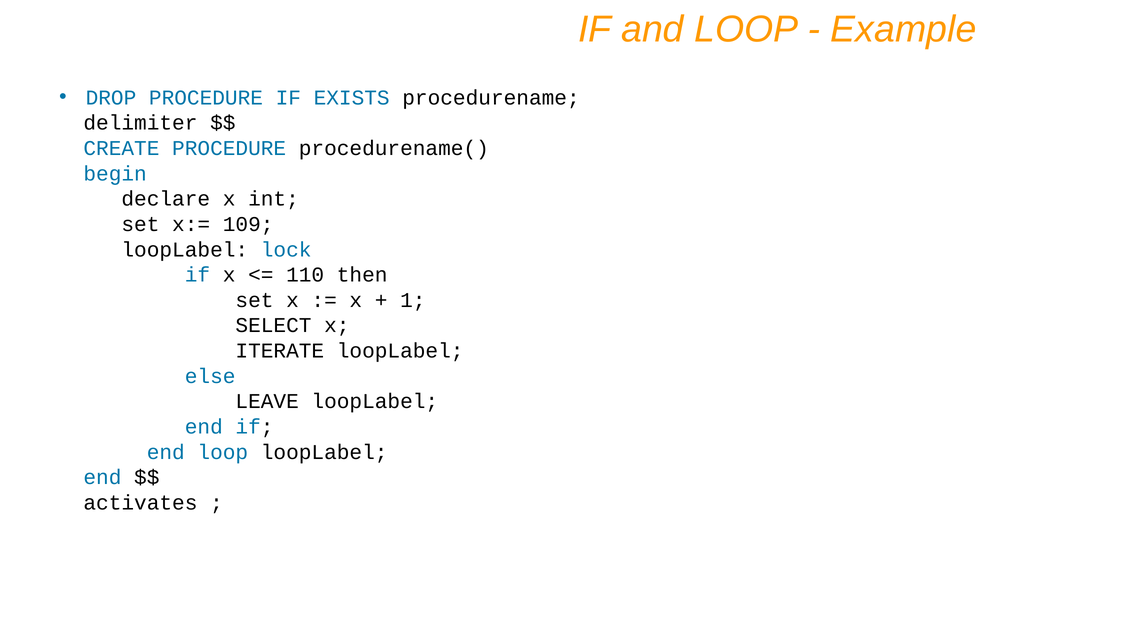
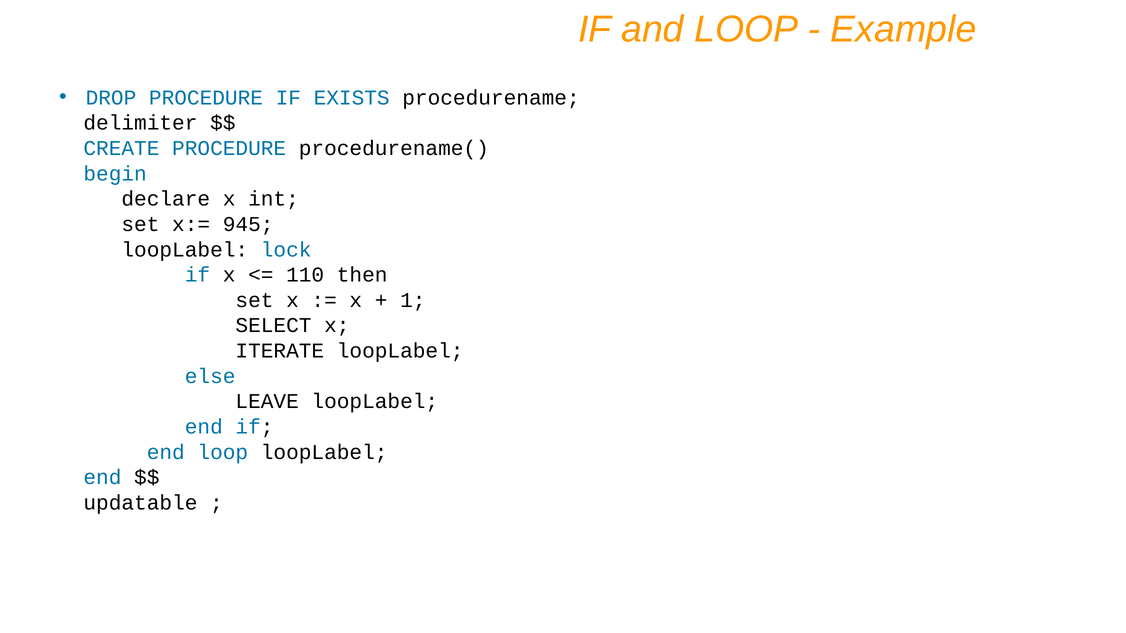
109: 109 -> 945 (248, 224)
activates: activates -> updatable (140, 503)
